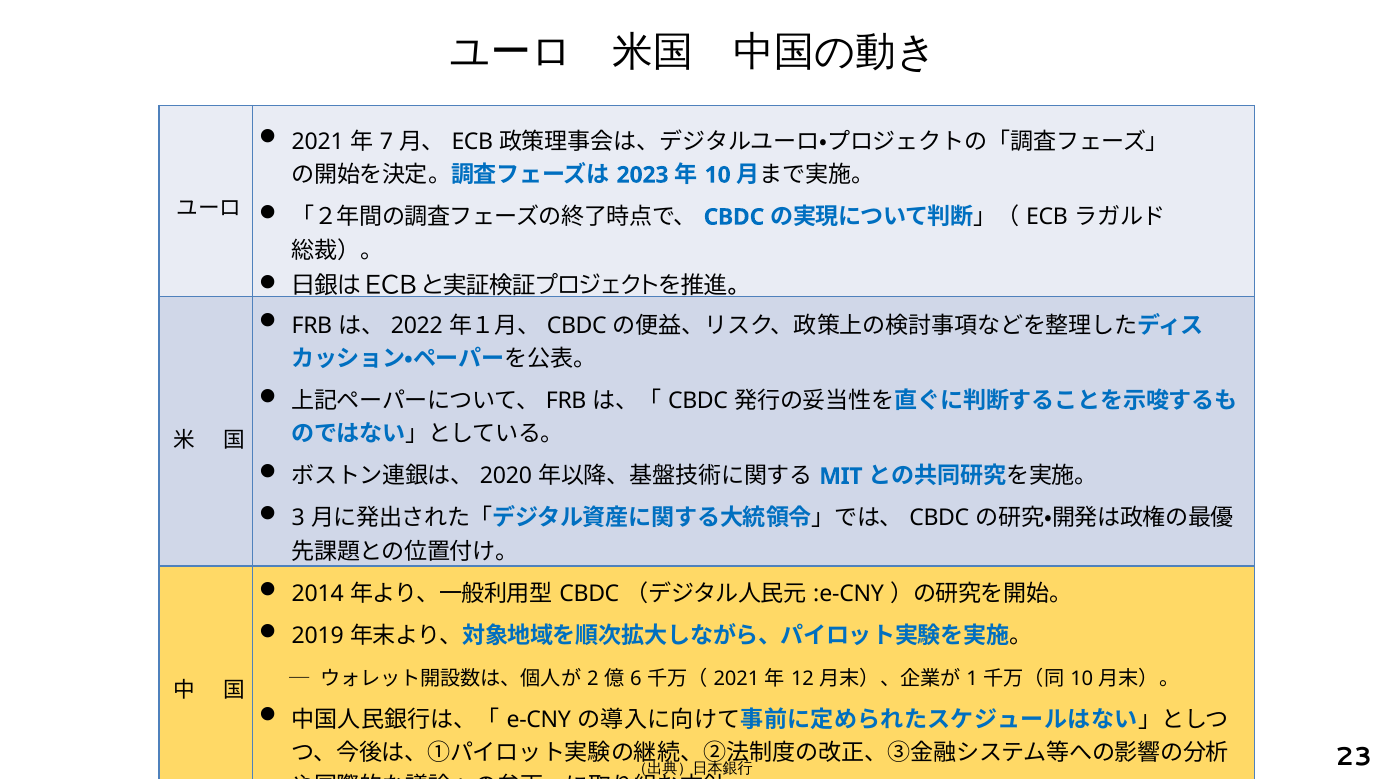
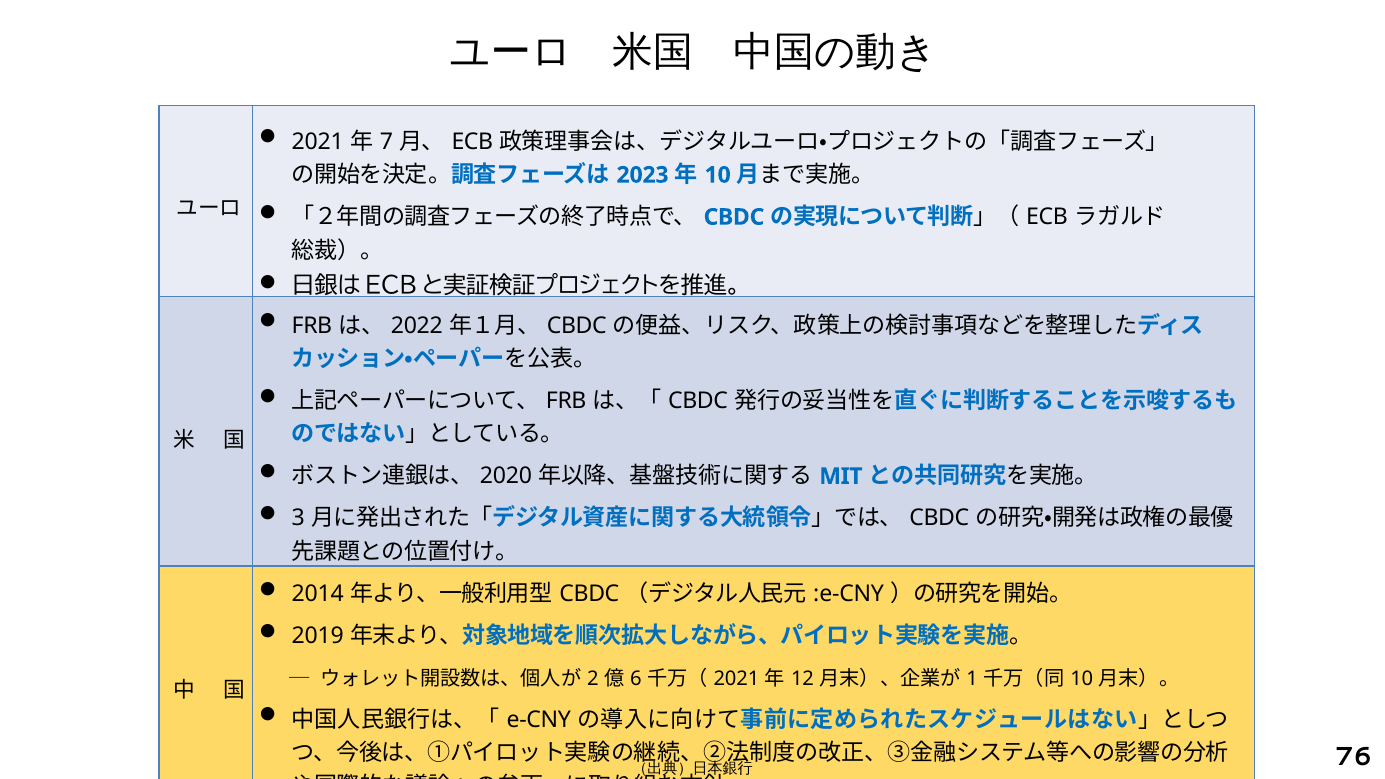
23: 23 -> 76 (1354, 757)
